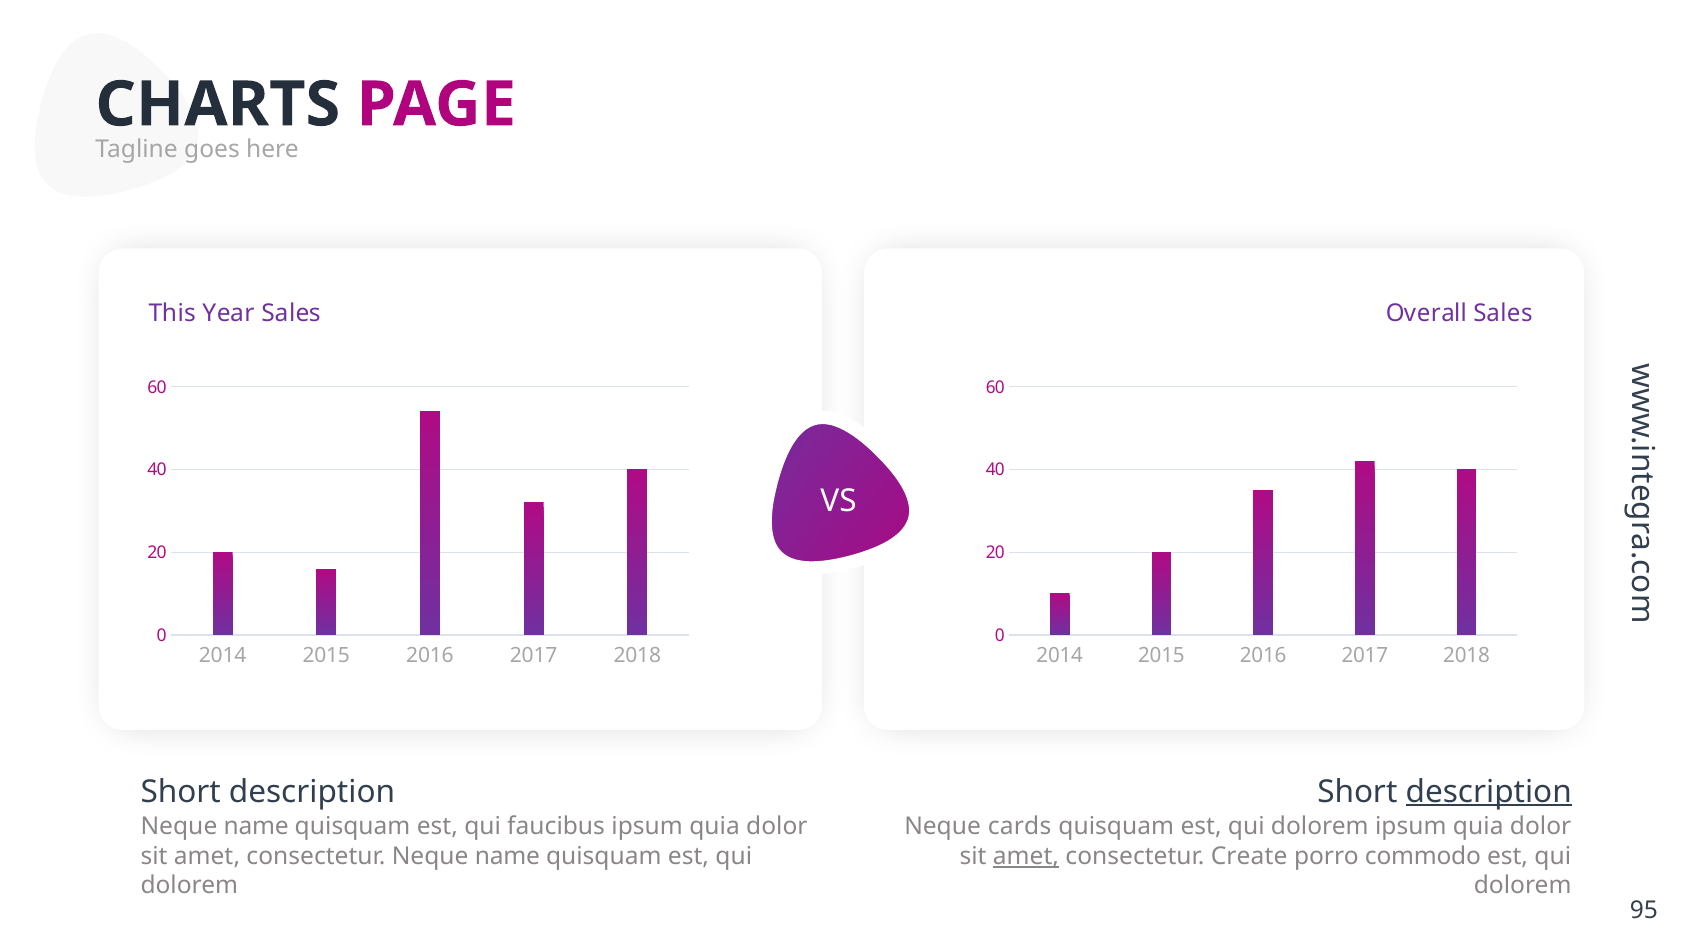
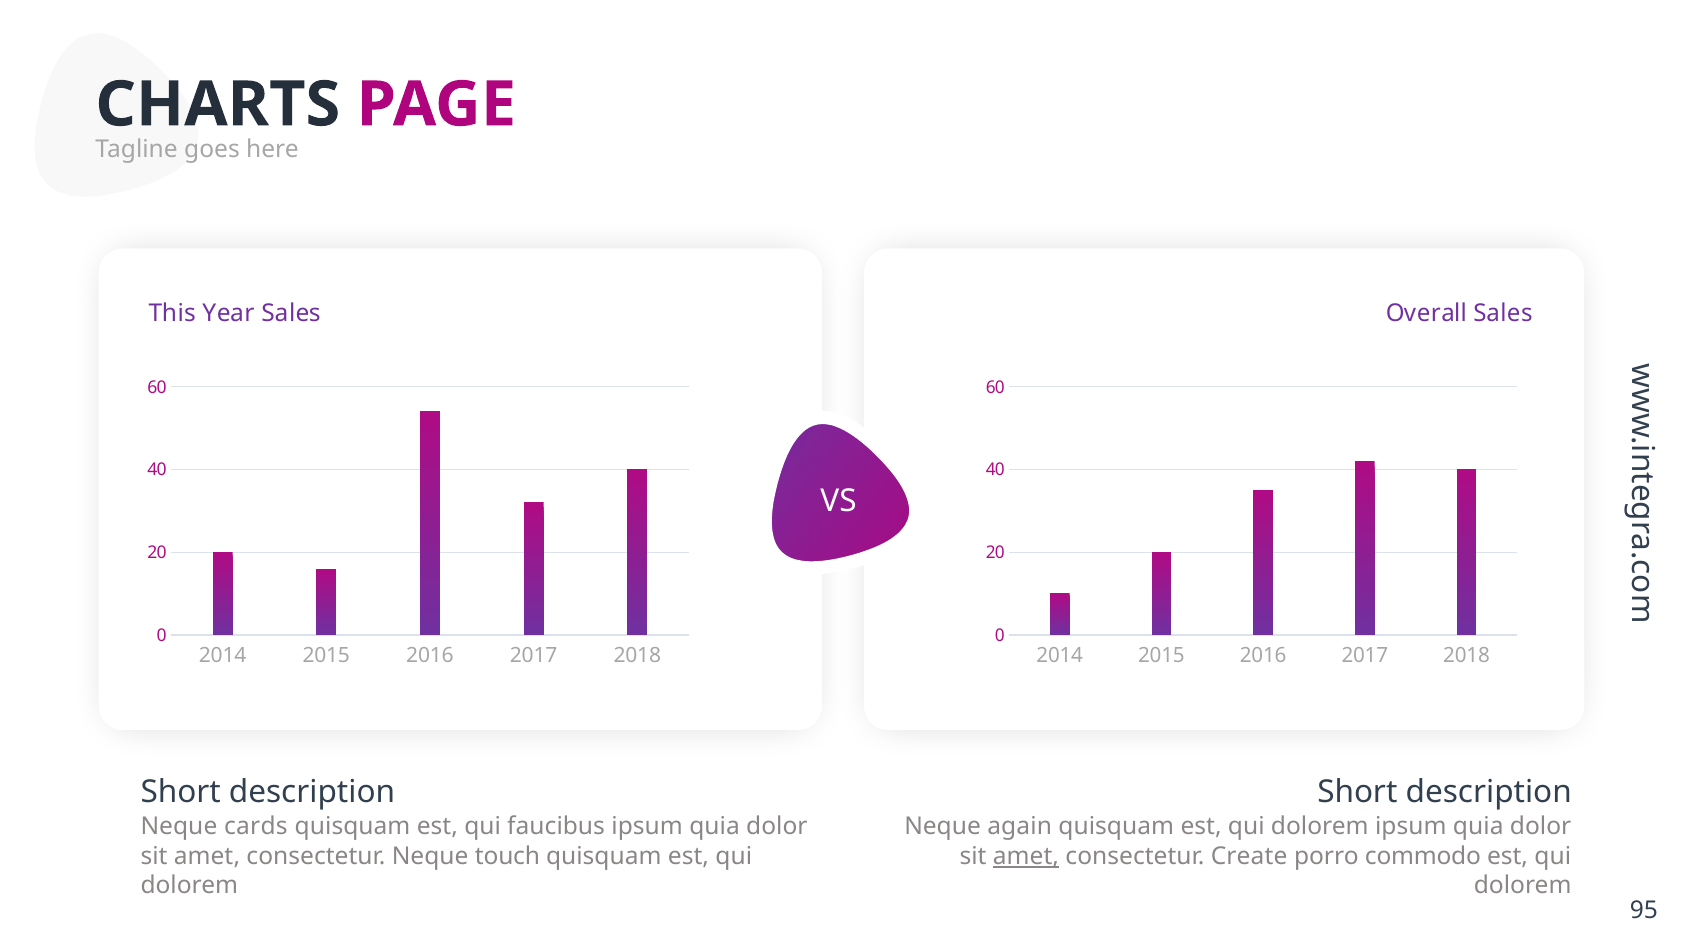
description underline: present -> none (1489, 792)
name: name -> cards (256, 827)
cards: cards -> again (1020, 827)
consectetur Neque name: name -> touch (507, 857)
